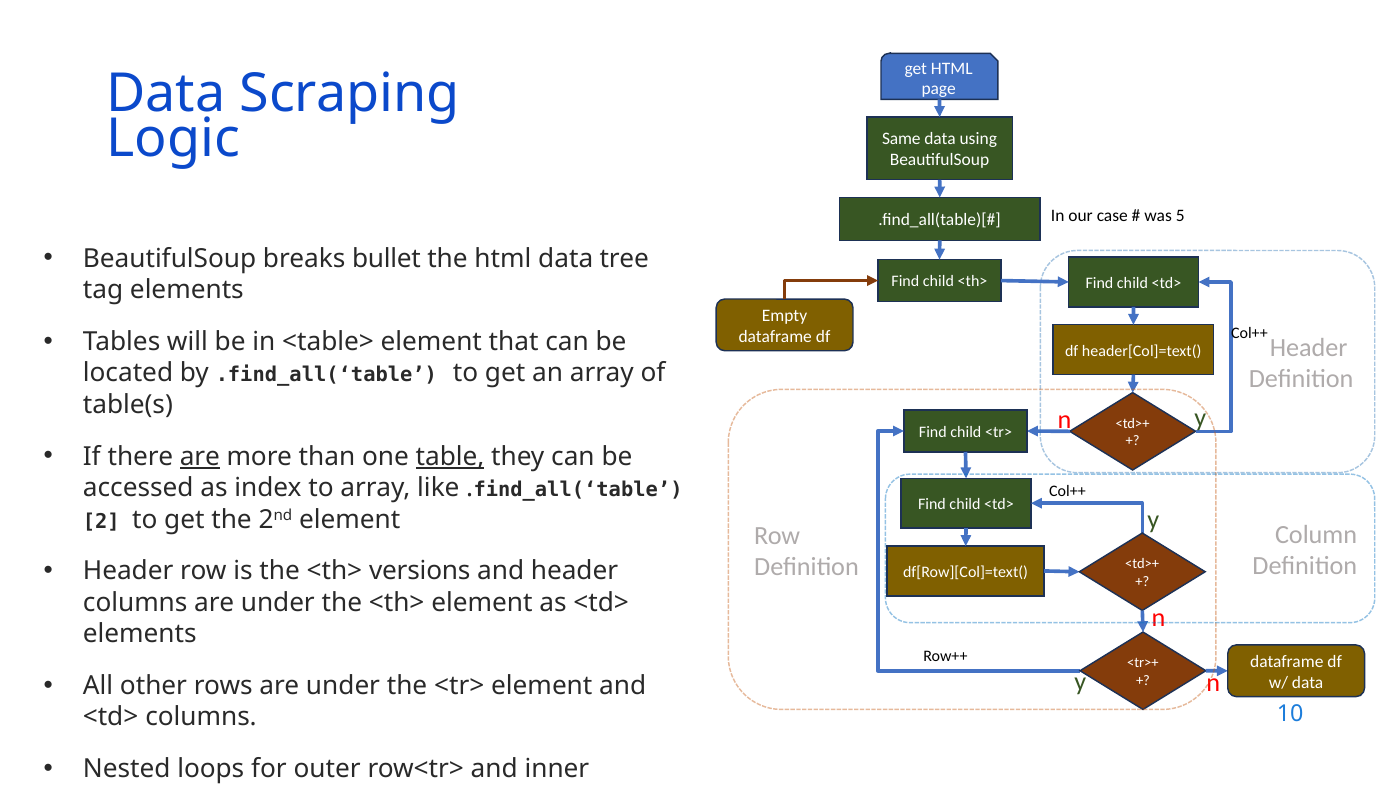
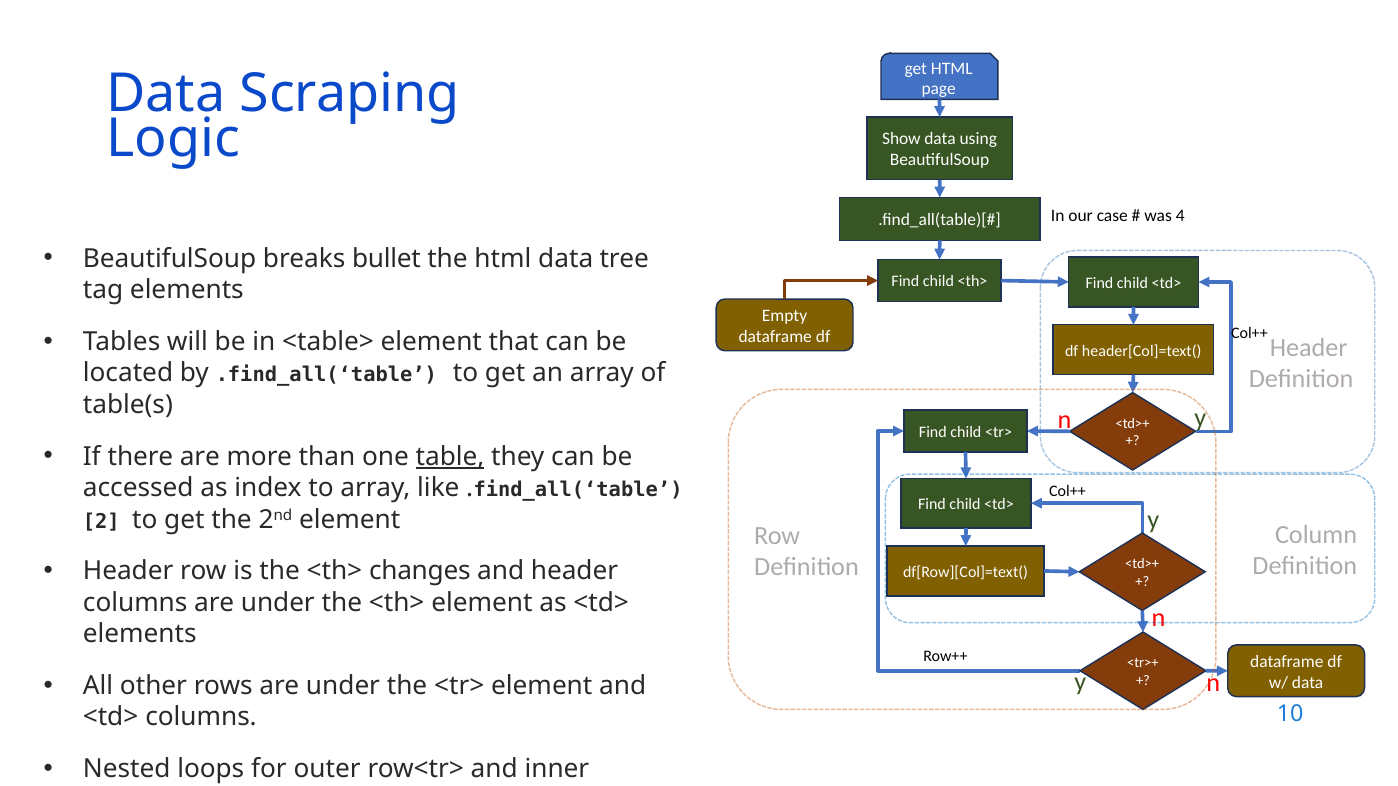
Same: Same -> Show (901, 139)
5: 5 -> 4 (1180, 216)
are underline: present -> none (200, 457)
versions: versions -> changes (420, 571)
